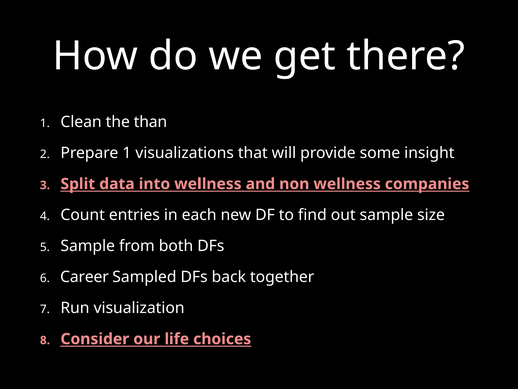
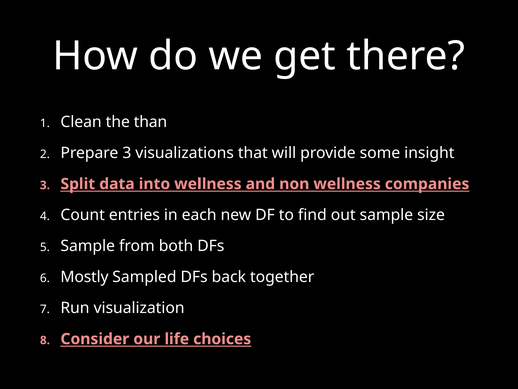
Prepare 1: 1 -> 3 (127, 153)
Career: Career -> Mostly (84, 277)
